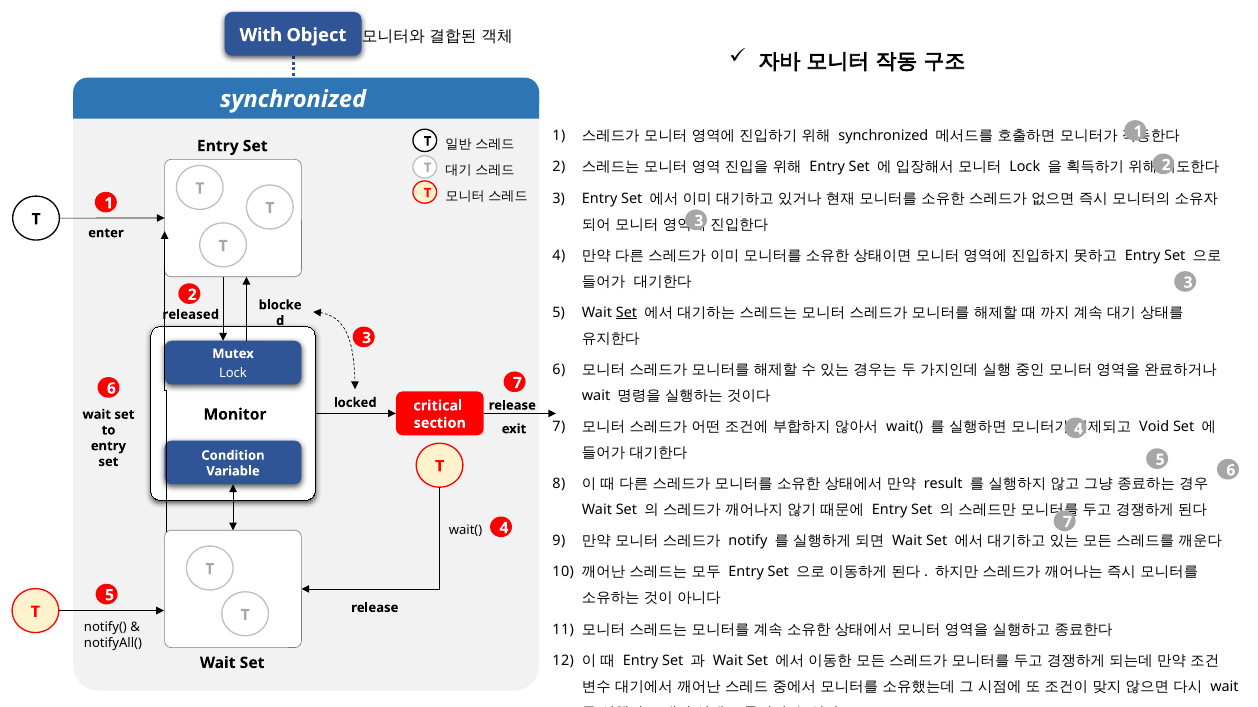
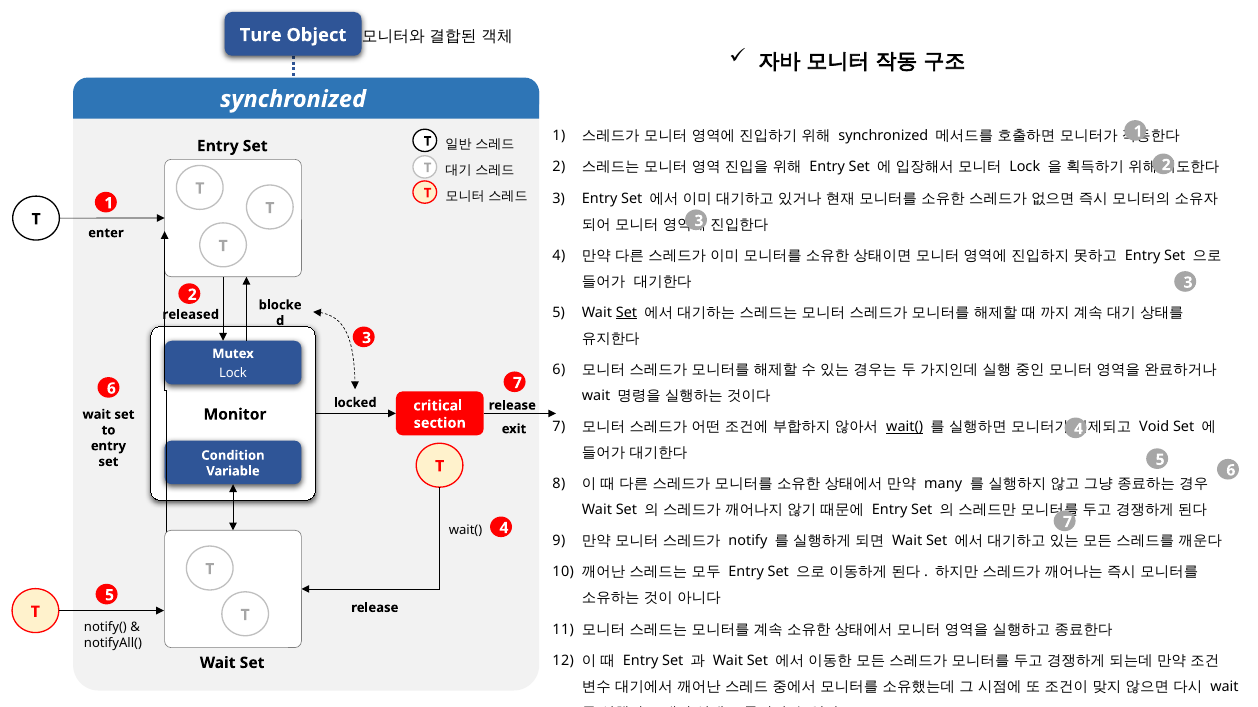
With: With -> Ture (261, 35)
wait( underline: none -> present (905, 427)
result: result -> many (943, 484)
